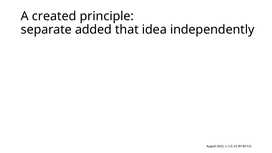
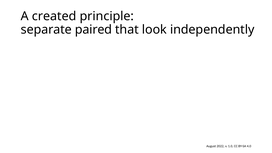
added: added -> paired (93, 30)
idea: idea -> look (154, 30)
